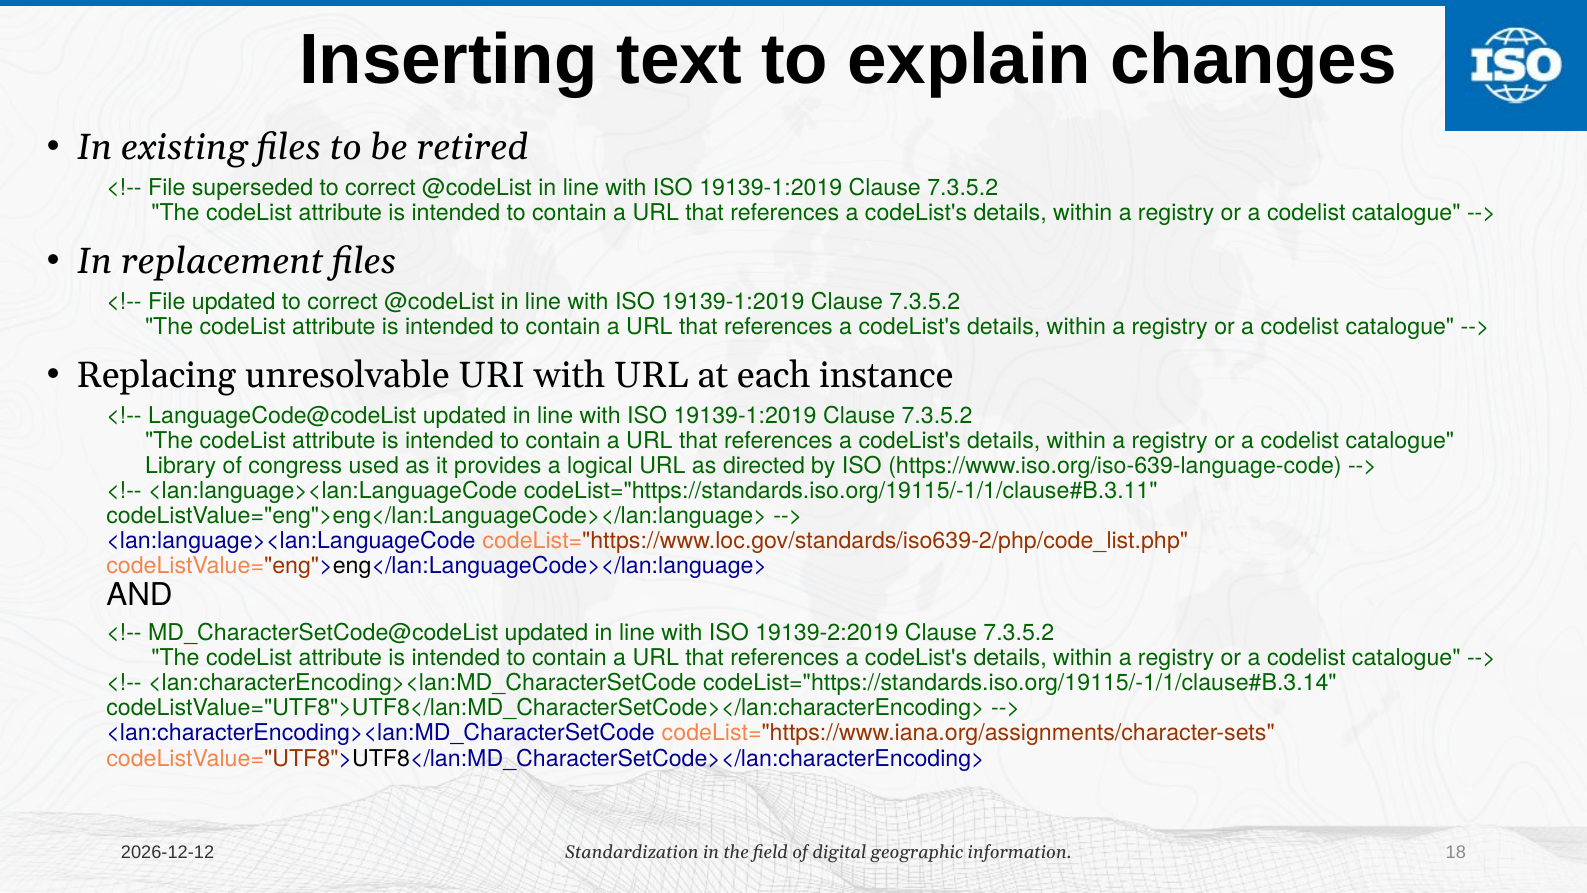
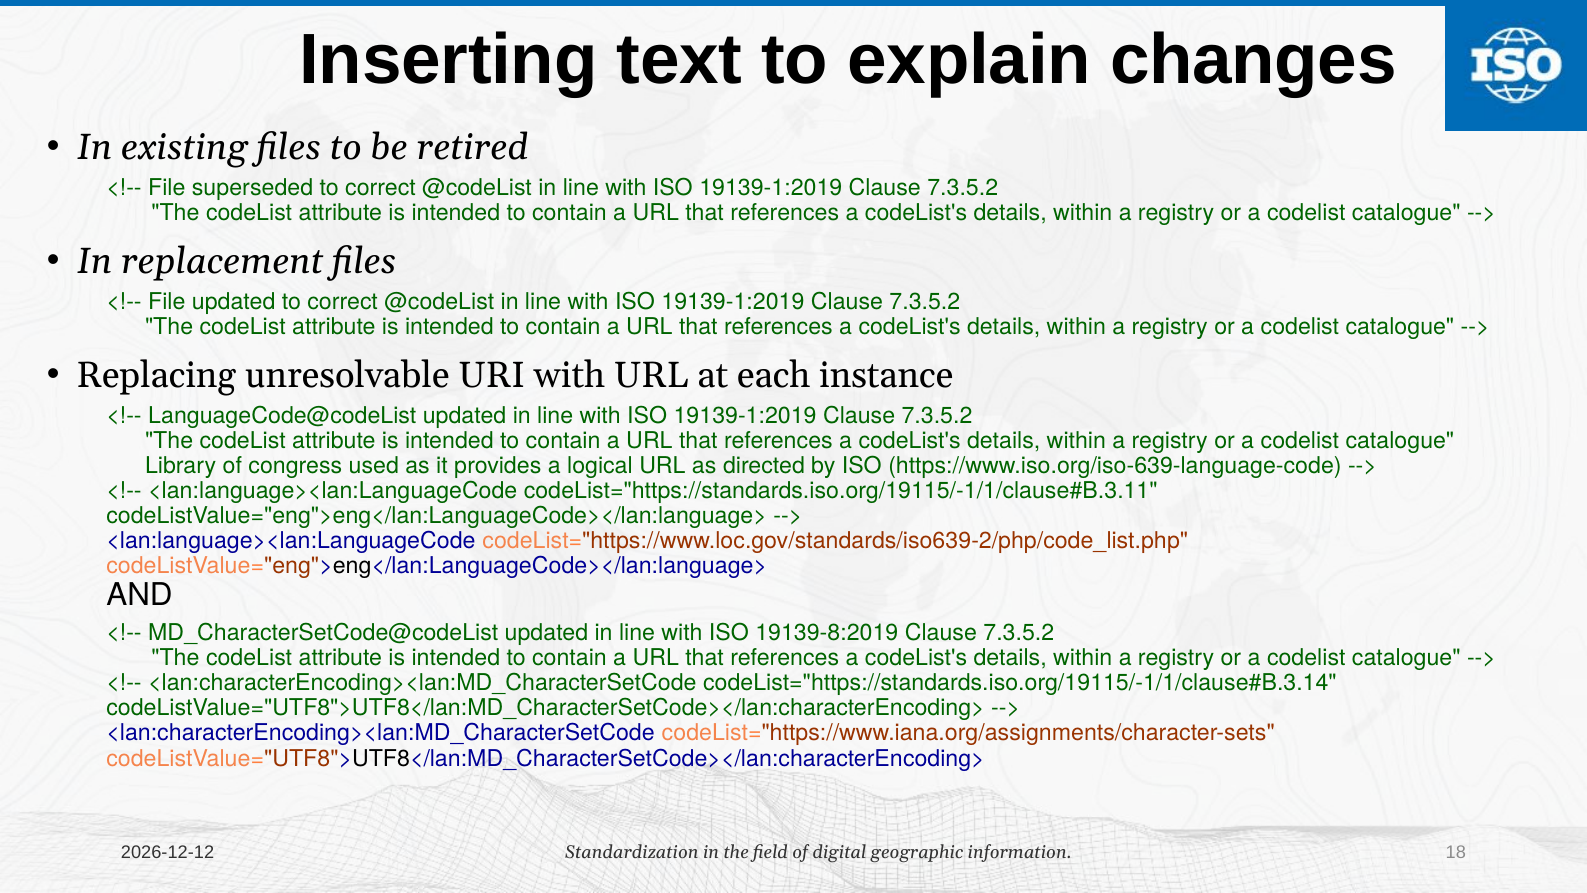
19139-2:2019: 19139-2:2019 -> 19139-8:2019 (827, 633)
